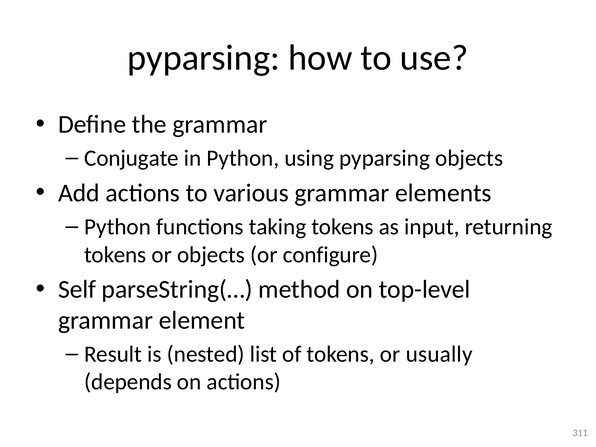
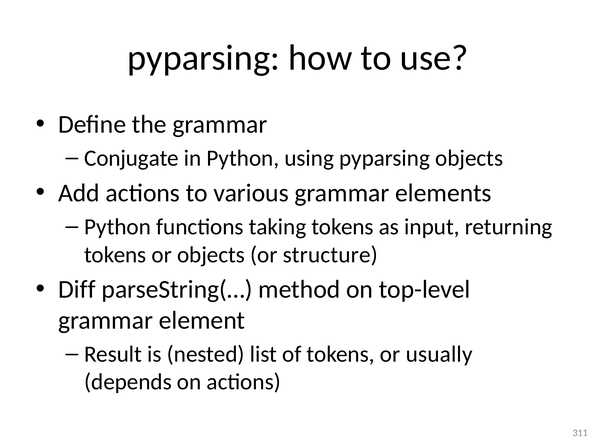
configure: configure -> structure (330, 255)
Self: Self -> Diff (77, 289)
